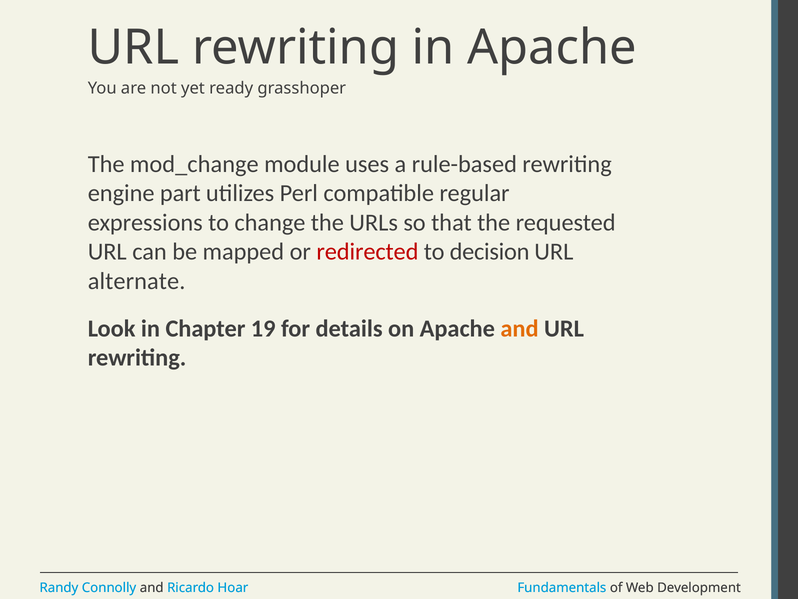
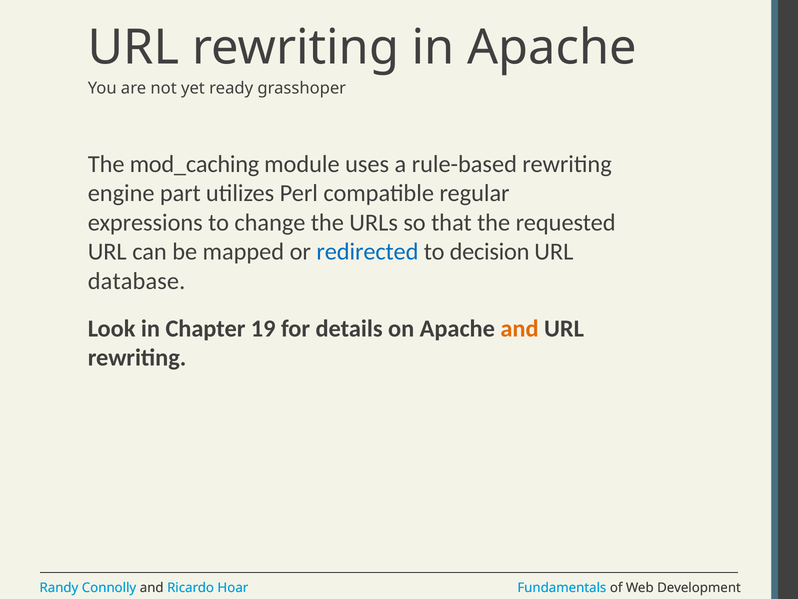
mod_change: mod_change -> mod_caching (194, 164)
redirected colour: red -> blue (367, 252)
alternate: alternate -> database (137, 281)
